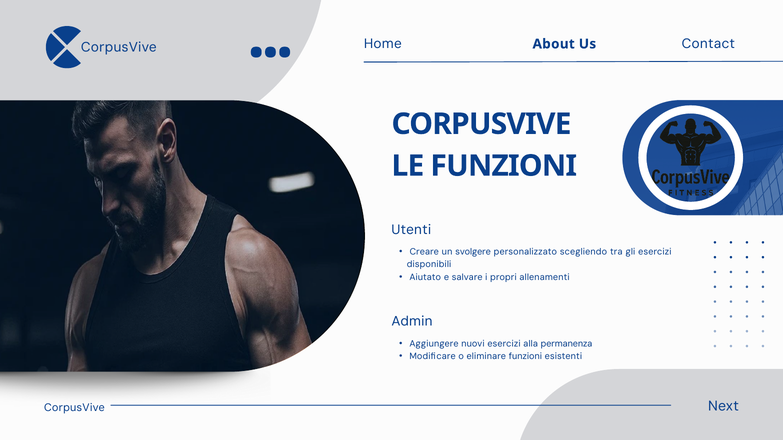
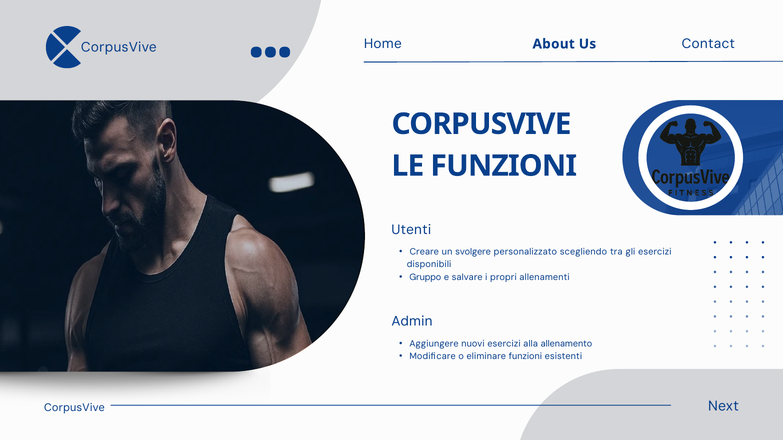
Aiutato: Aiutato -> Gruppo (425, 277)
permanenza: permanenza -> allenamento (566, 344)
